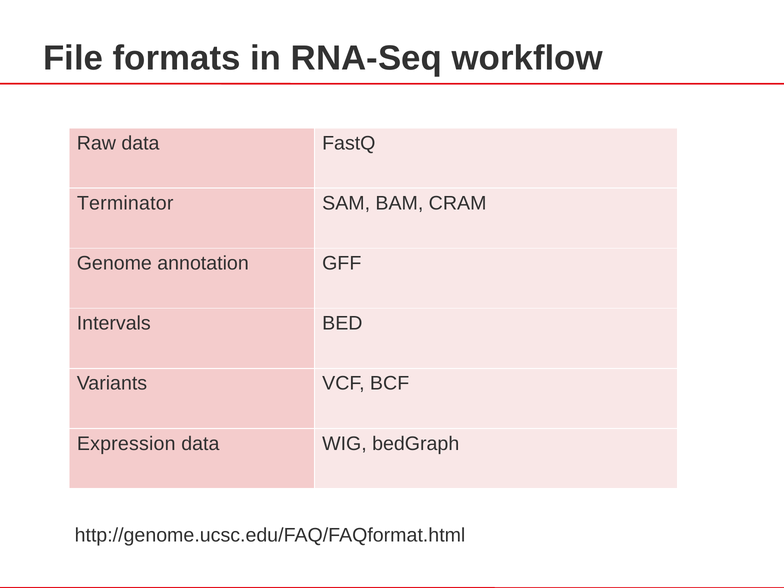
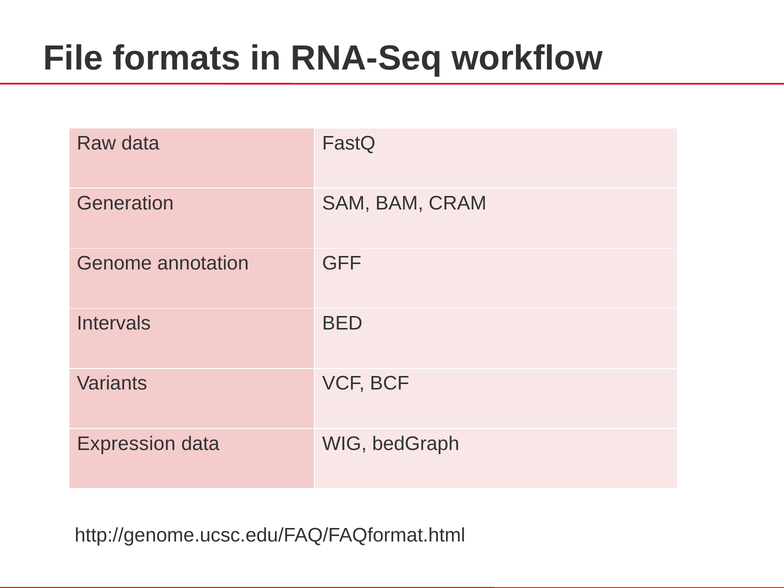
Terminator: Terminator -> Generation (125, 203)
